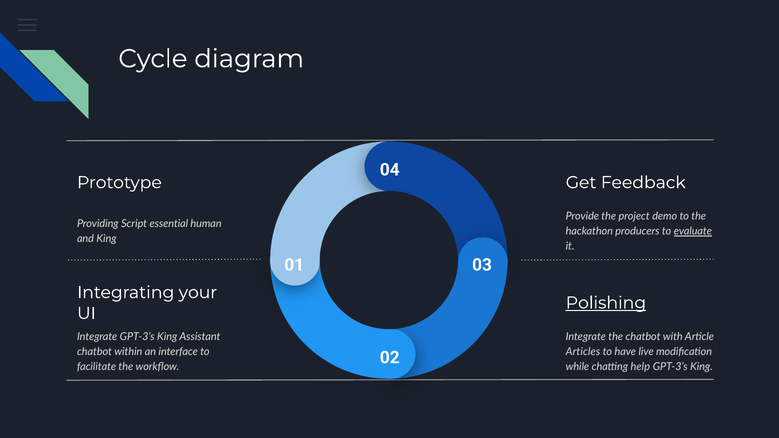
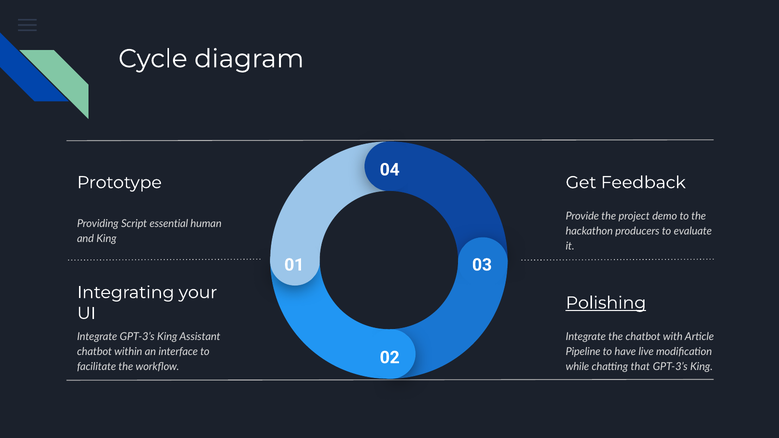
evaluate underline: present -> none (693, 231)
Articles: Articles -> Pipeline (583, 352)
help: help -> that (640, 367)
